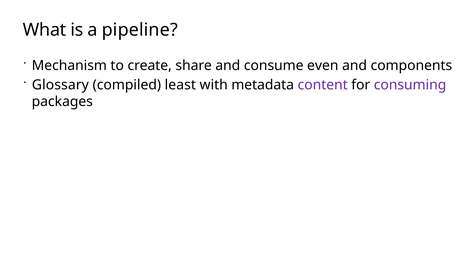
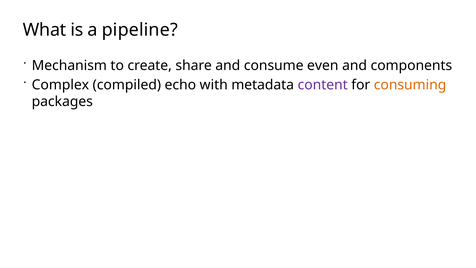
Glossary: Glossary -> Complex (60, 85)
least: least -> echo (180, 85)
consuming colour: purple -> orange (410, 85)
